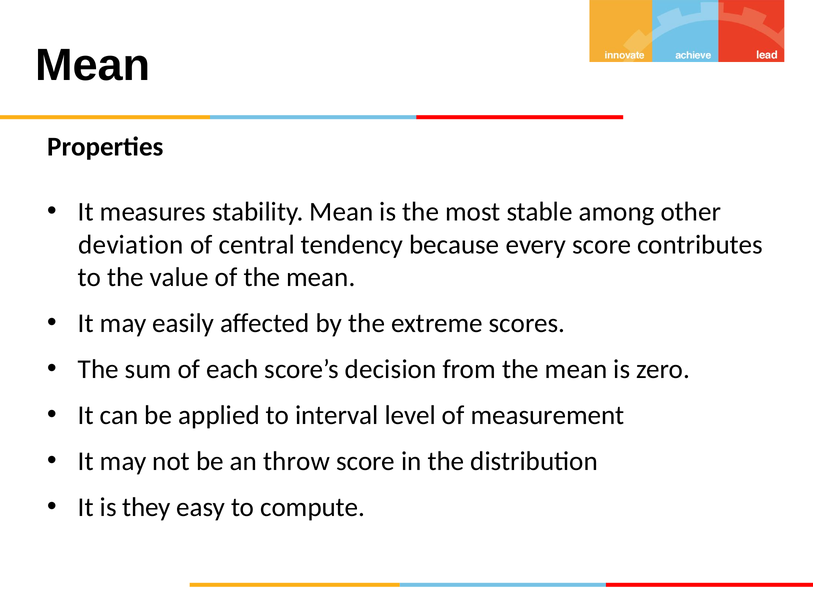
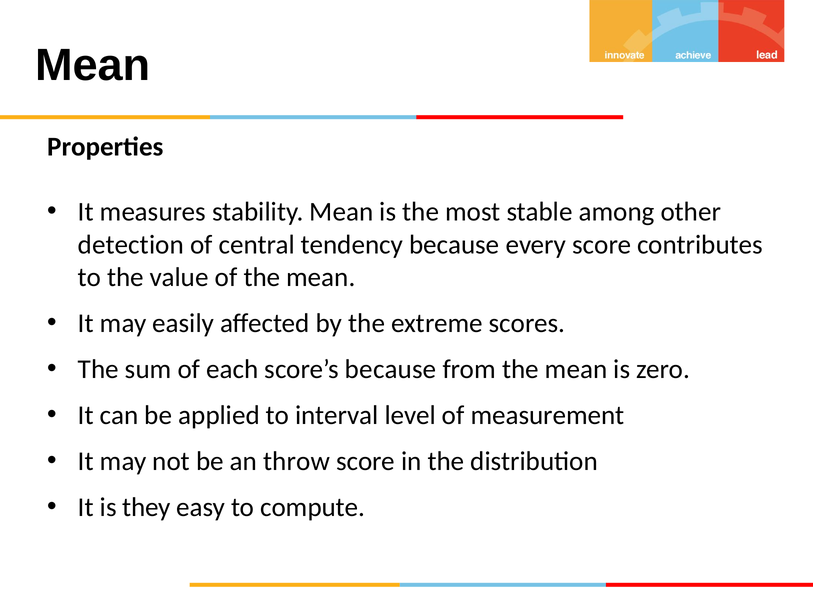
deviation: deviation -> detection (131, 244)
score’s decision: decision -> because (391, 369)
